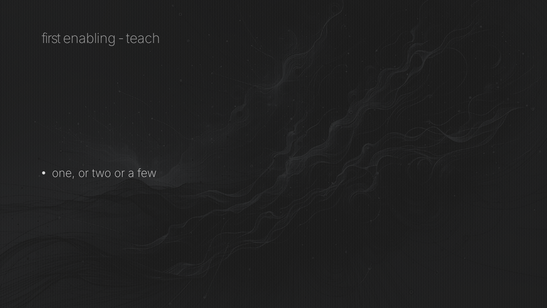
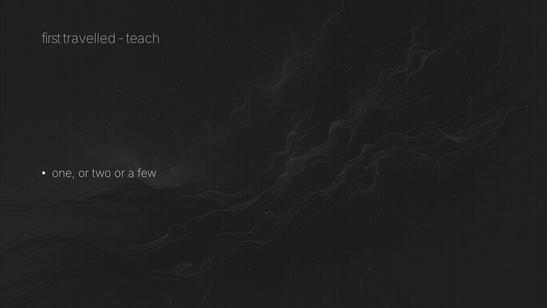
enabling: enabling -> travelled (89, 39)
